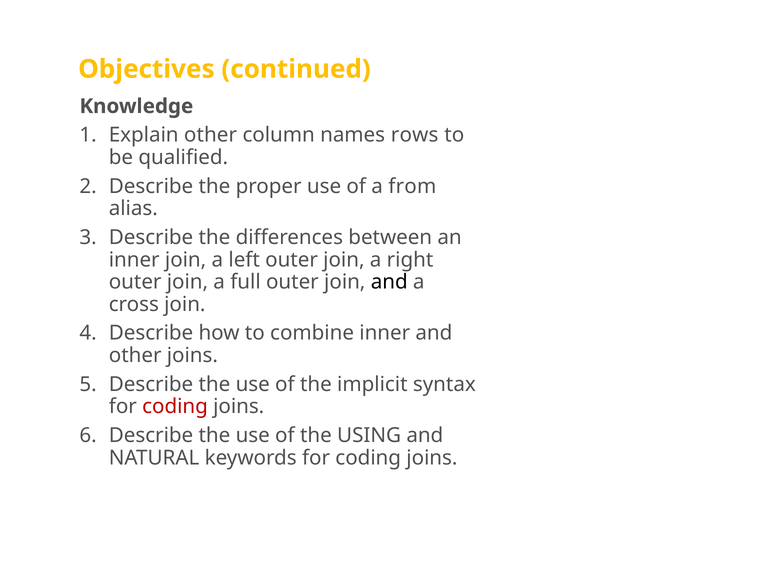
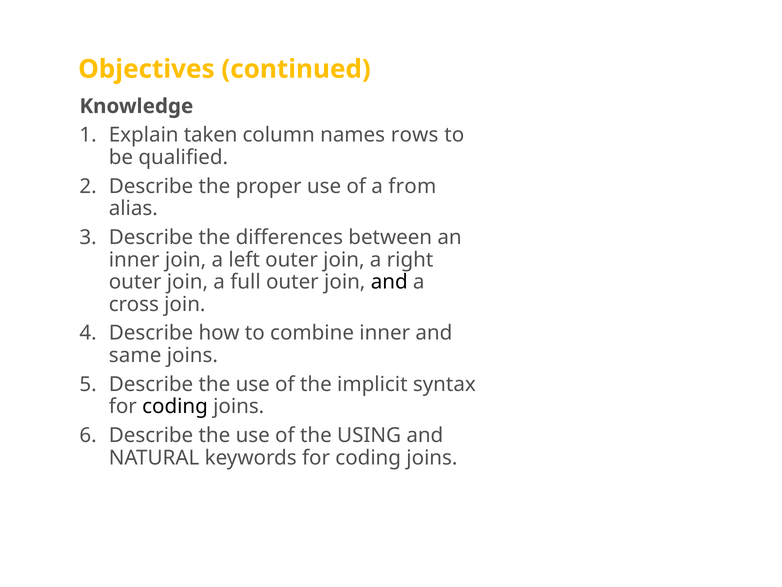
Explain other: other -> taken (211, 135)
other: other -> same (135, 355)
coding colour: red -> black (175, 406)
